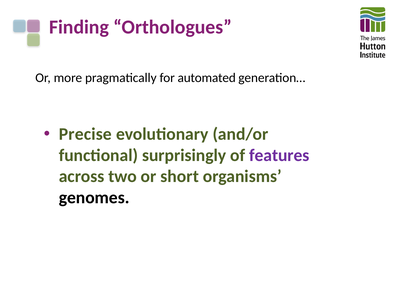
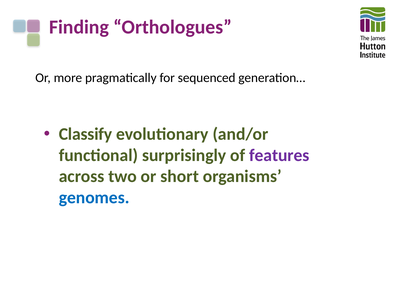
automated: automated -> sequenced (207, 78)
Precise: Precise -> Classify (85, 134)
genomes colour: black -> blue (94, 197)
